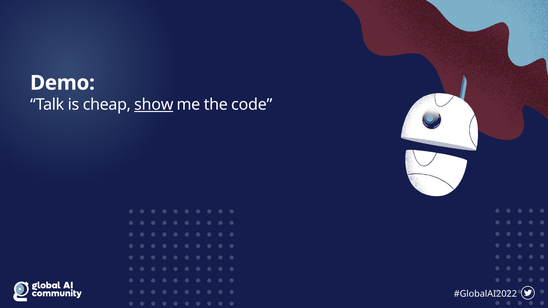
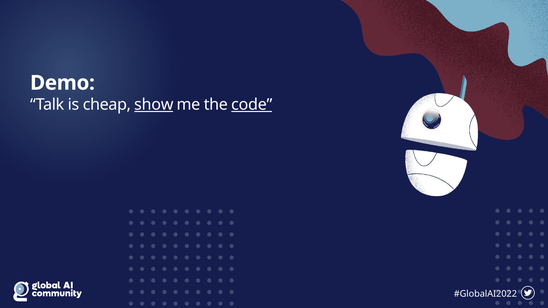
code underline: none -> present (252, 105)
